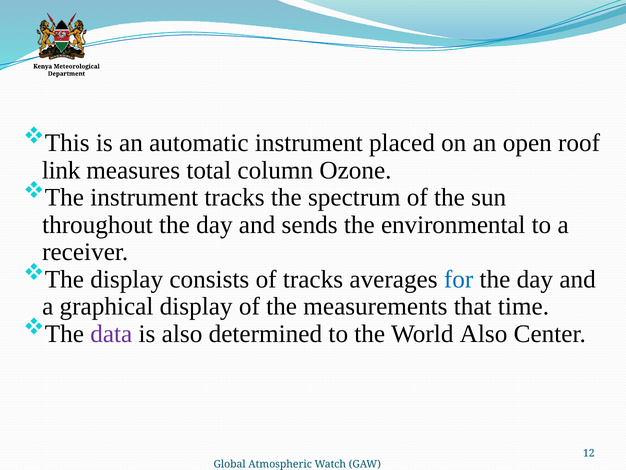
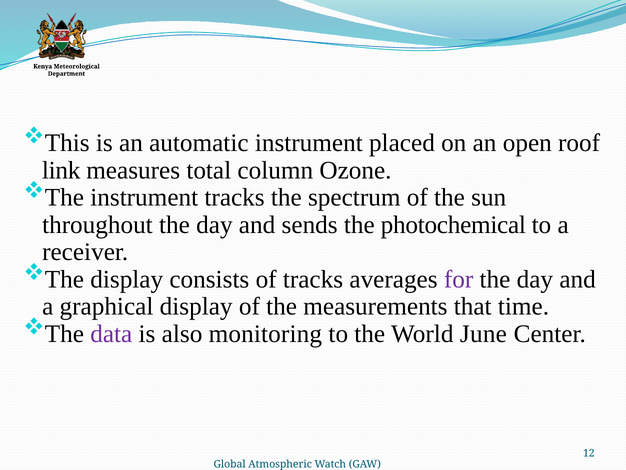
environmental: environmental -> photochemical (453, 224)
for colour: blue -> purple (459, 279)
determined: determined -> monitoring (265, 333)
World Also: Also -> June (483, 333)
